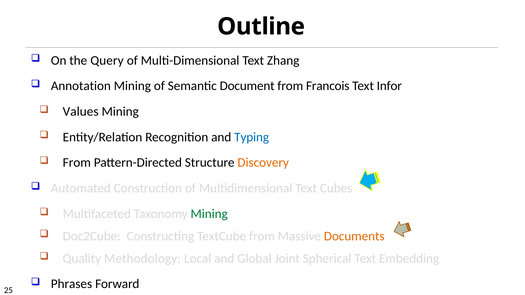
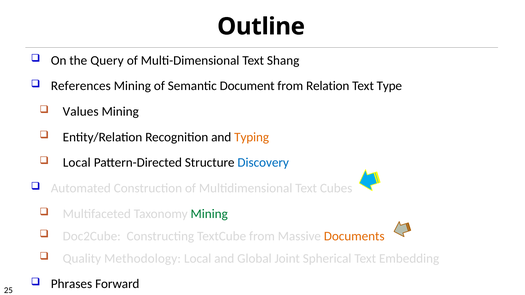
Zhang: Zhang -> Shang (283, 60)
Annotation: Annotation -> References (81, 86)
Francois: Francois -> Relation (328, 86)
Infor: Infor -> Type (389, 86)
Typing colour: blue -> orange (252, 137)
From: From -> Local (77, 163)
Discovery colour: orange -> blue (263, 163)
